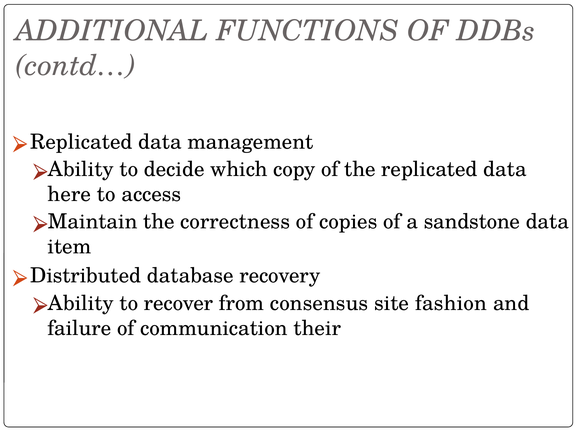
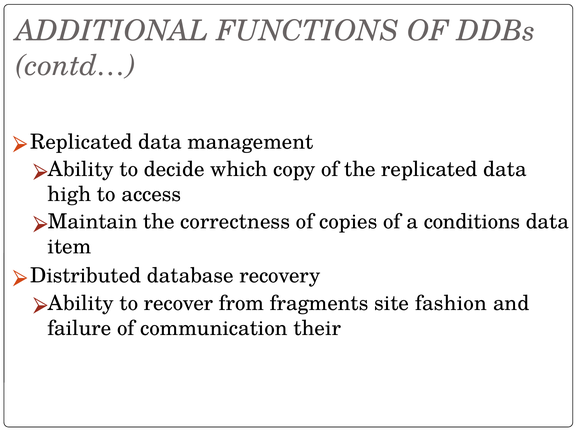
here: here -> high (69, 194)
sandstone: sandstone -> conditions (472, 222)
consensus: consensus -> fragments (319, 303)
